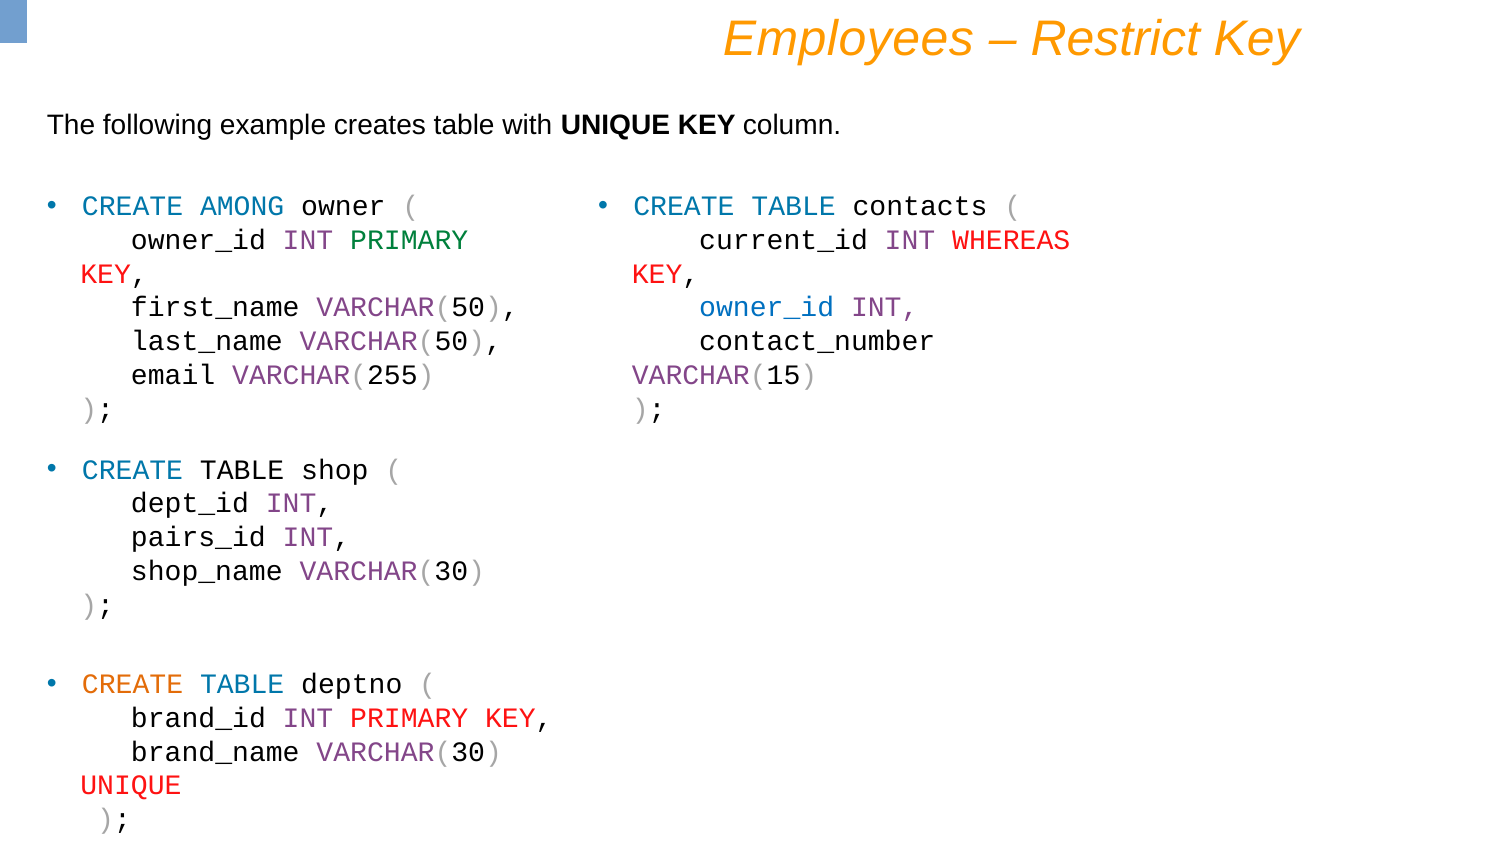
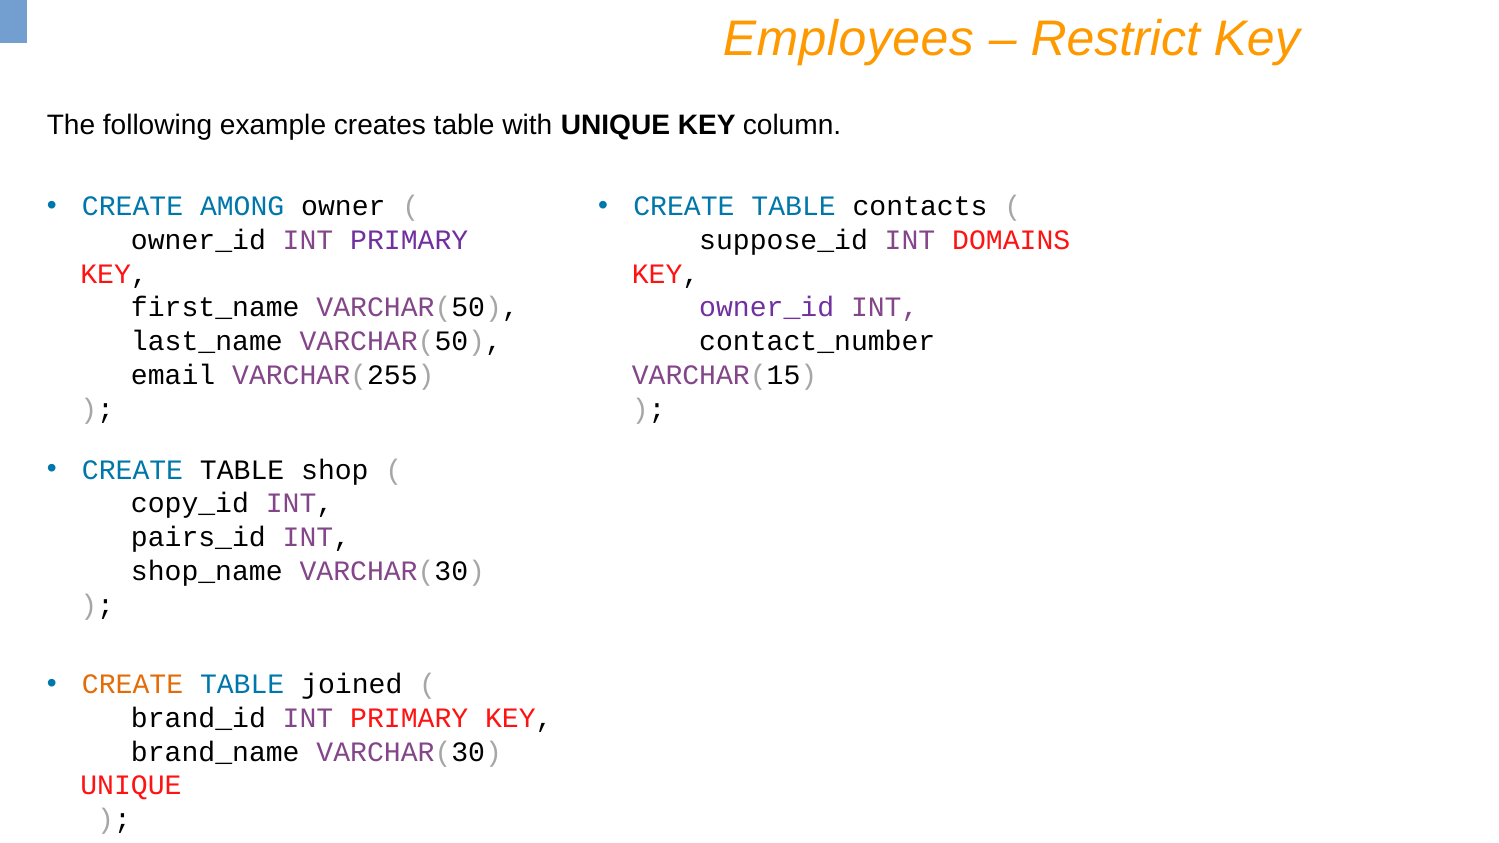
PRIMARY colour: green -> purple (409, 240)
current_id: current_id -> suppose_id (784, 240)
WHEREAS: WHEREAS -> DOMAINS (1011, 240)
owner_id colour: blue -> purple (767, 308)
dept_id: dept_id -> copy_id (190, 504)
deptno: deptno -> joined (352, 685)
